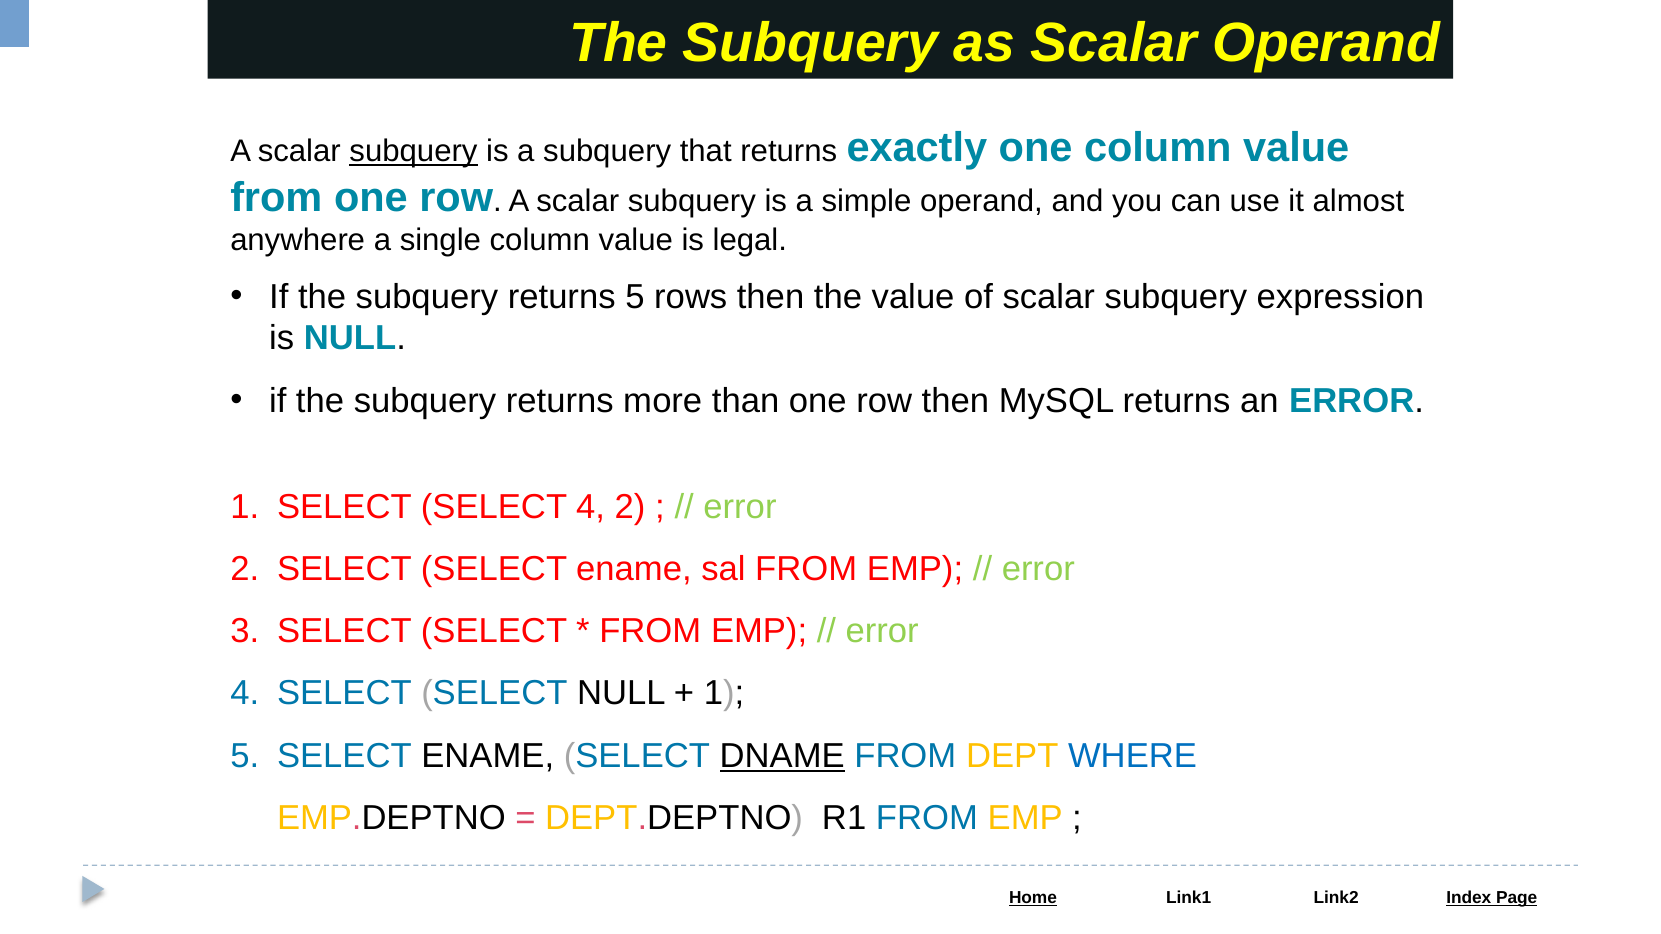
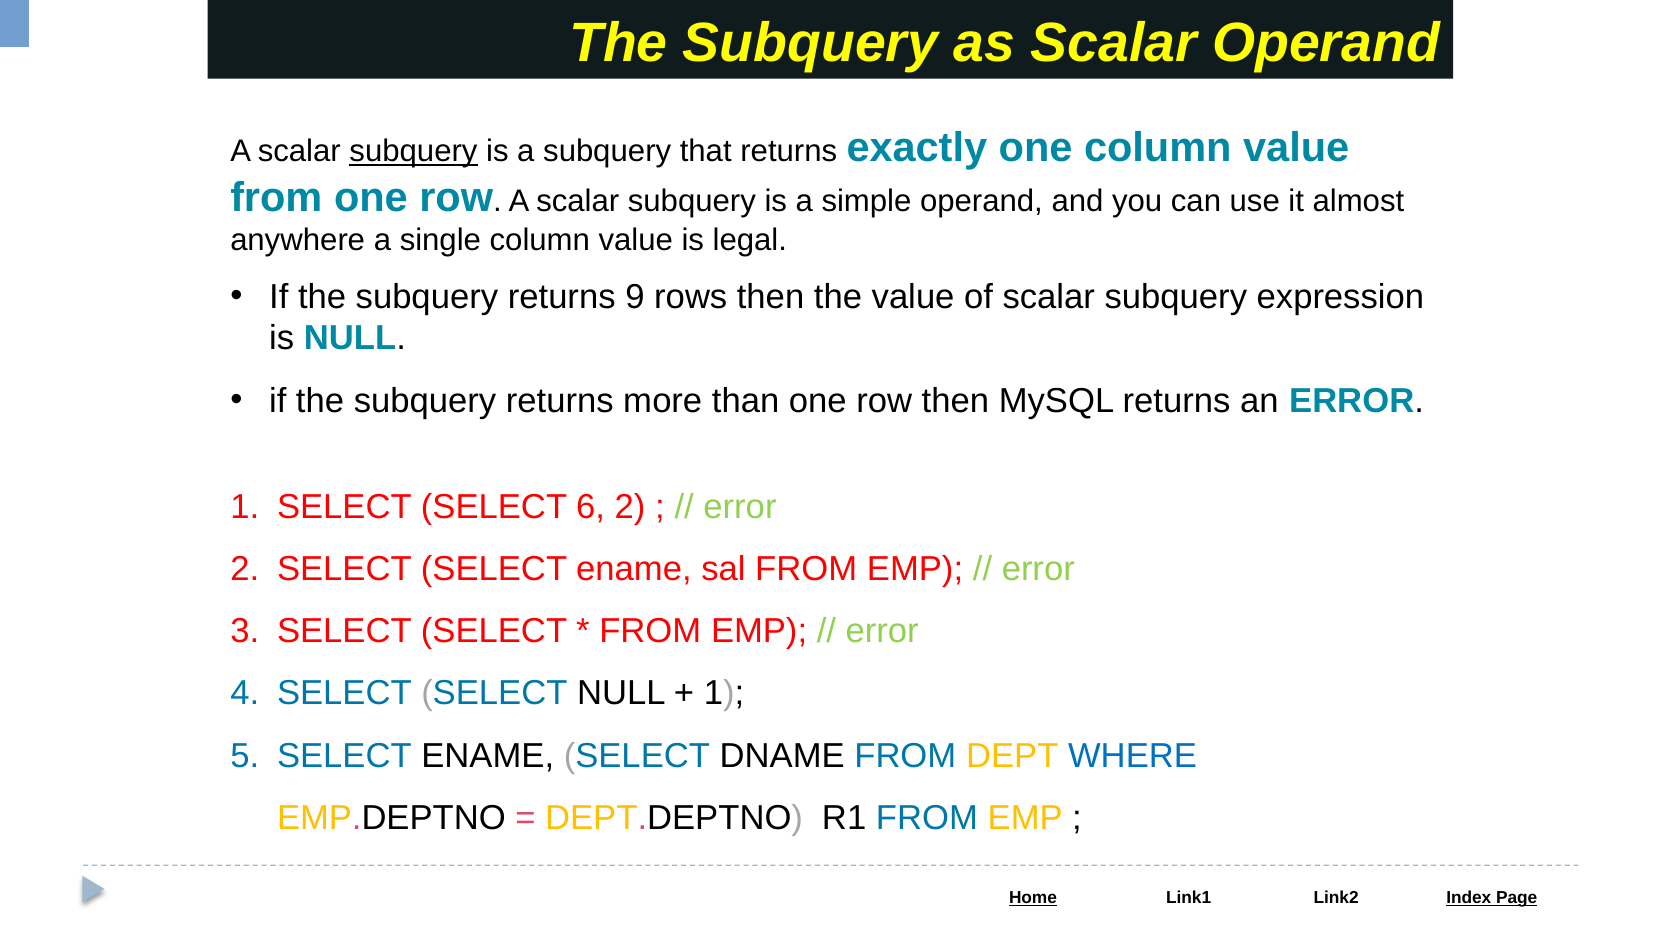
returns 5: 5 -> 9 (635, 297)
SELECT 4: 4 -> 6 (591, 507)
DNAME underline: present -> none (782, 756)
